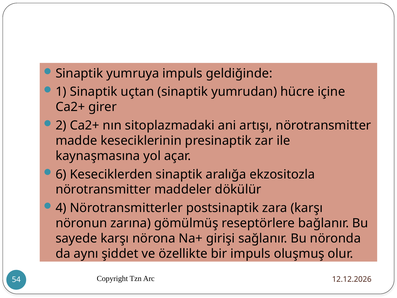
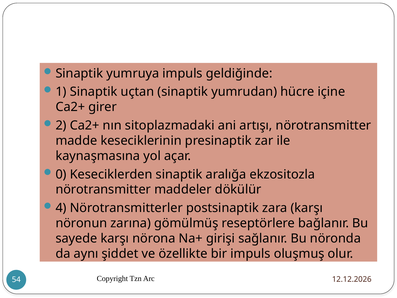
6: 6 -> 0 (61, 174)
